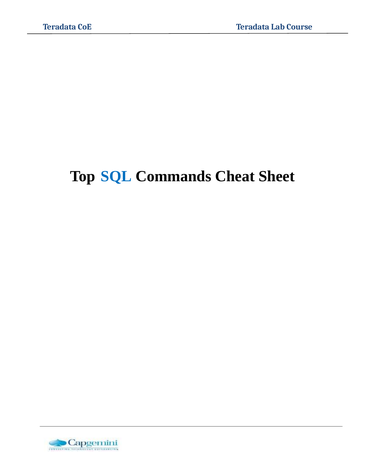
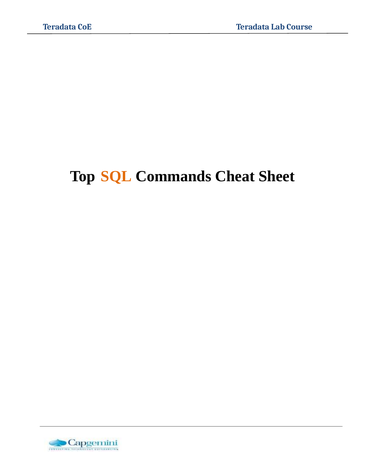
SQL colour: blue -> orange (116, 176)
